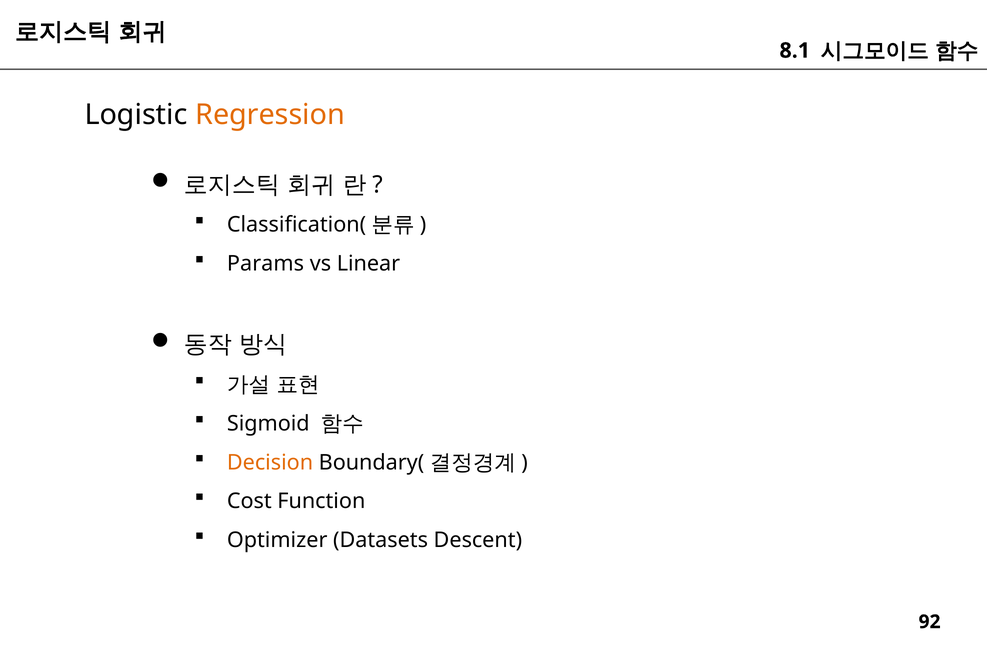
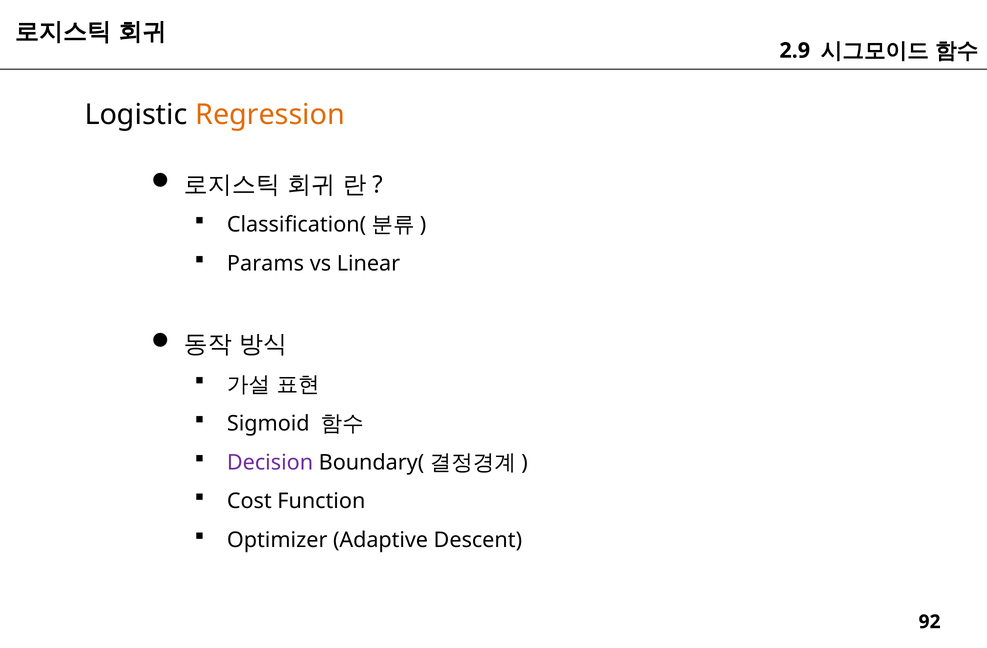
8.1: 8.1 -> 2.9 (795, 51)
Decision colour: orange -> purple (270, 463)
Datasets: Datasets -> Adaptive (381, 540)
